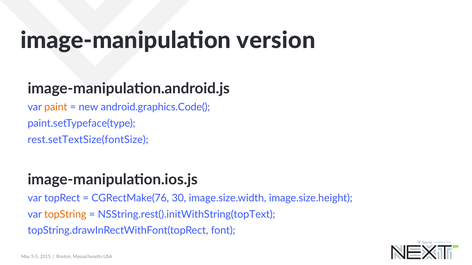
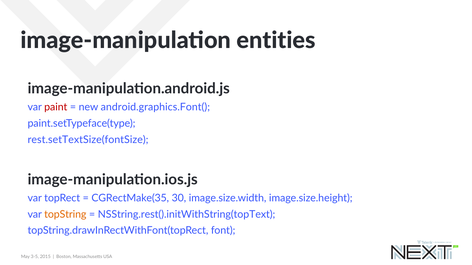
version: version -> entities (276, 40)
paint colour: orange -> red (56, 107)
android.graphics.Code(: android.graphics.Code( -> android.graphics.Font( (155, 107)
CGRectMake(76: CGRectMake(76 -> CGRectMake(35 (130, 198)
